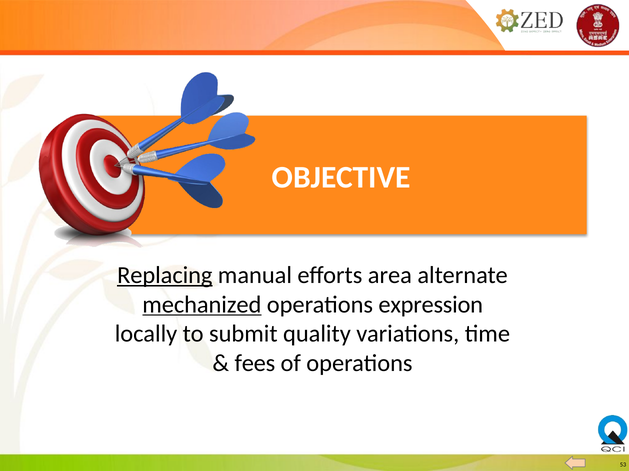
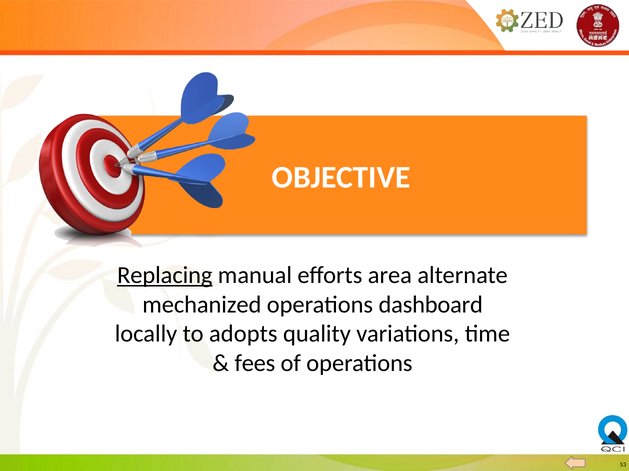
mechanized underline: present -> none (202, 305)
expression: expression -> dashboard (431, 305)
submit: submit -> adopts (243, 334)
